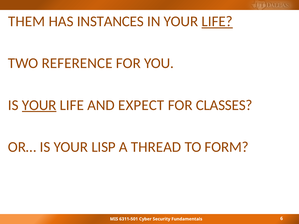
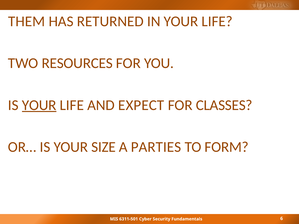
INSTANCES: INSTANCES -> RETURNED (110, 21)
LIFE underline: present -> none (217, 21)
REFERENCE: REFERENCE -> RESOURCES (77, 63)
LISP: LISP -> SIZE (104, 147)
THREAD: THREAD -> PARTIES (156, 147)
